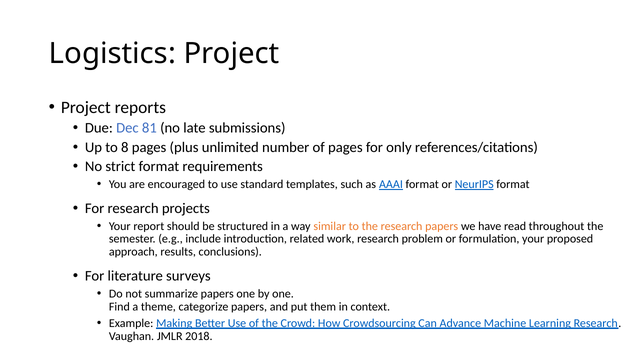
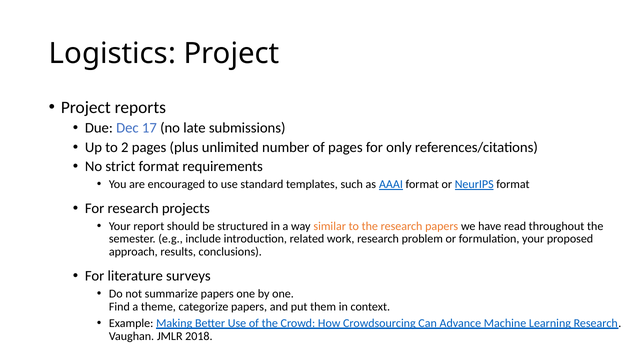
81: 81 -> 17 (149, 128)
8: 8 -> 2 (125, 147)
